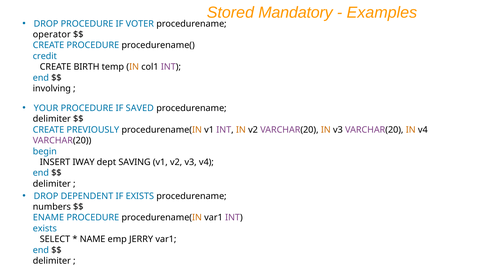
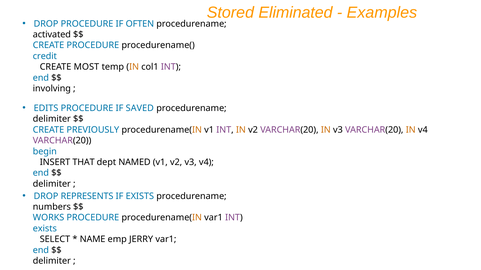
Mandatory: Mandatory -> Eliminated (295, 13)
VOTER: VOTER -> OFTEN (140, 24)
operator: operator -> activated (52, 35)
BIRTH: BIRTH -> MOST (86, 67)
YOUR: YOUR -> EDITS (46, 108)
IWAY: IWAY -> THAT (84, 163)
SAVING: SAVING -> NAMED (134, 163)
DEPENDENT: DEPENDENT -> REPRESENTS (87, 196)
ENAME: ENAME -> WORKS (49, 218)
